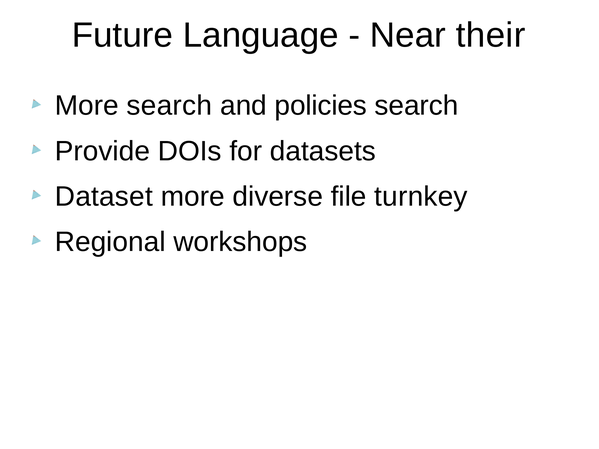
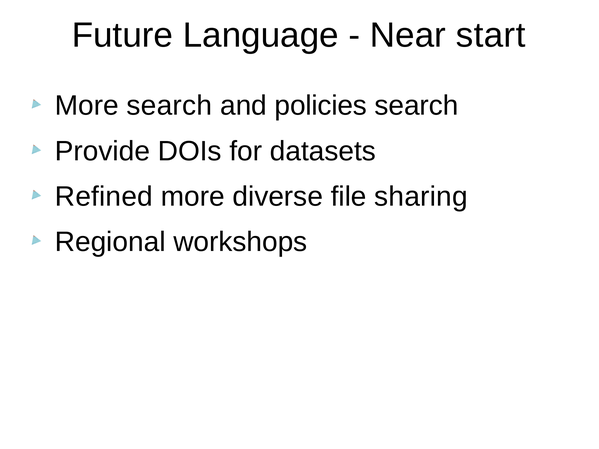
their: their -> start (491, 35)
Dataset: Dataset -> Refined (104, 197)
turnkey: turnkey -> sharing (421, 197)
